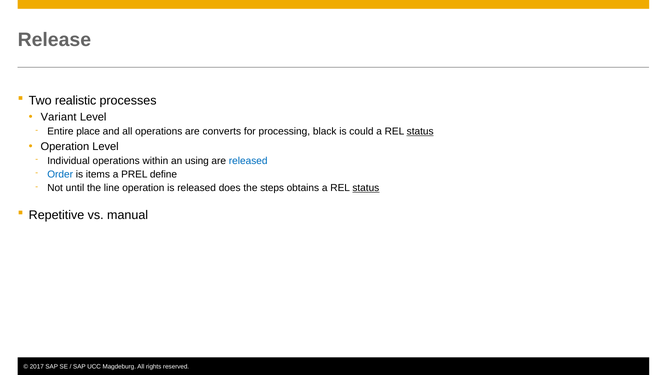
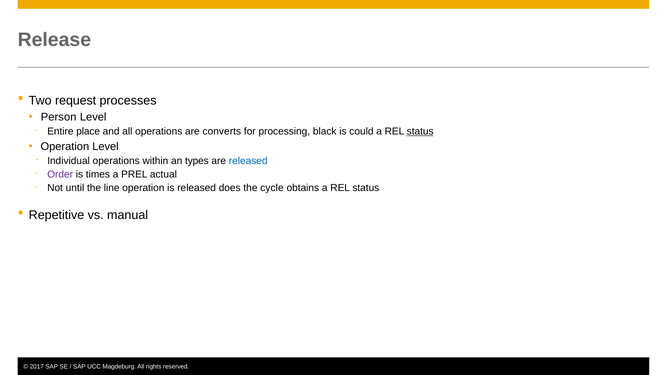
realistic: realistic -> request (76, 101)
Variant: Variant -> Person (59, 117)
using: using -> types (197, 161)
Order colour: blue -> purple (60, 174)
items: items -> times (98, 174)
define: define -> actual (163, 174)
steps: steps -> cycle (272, 188)
status underline: present -> none (366, 188)
